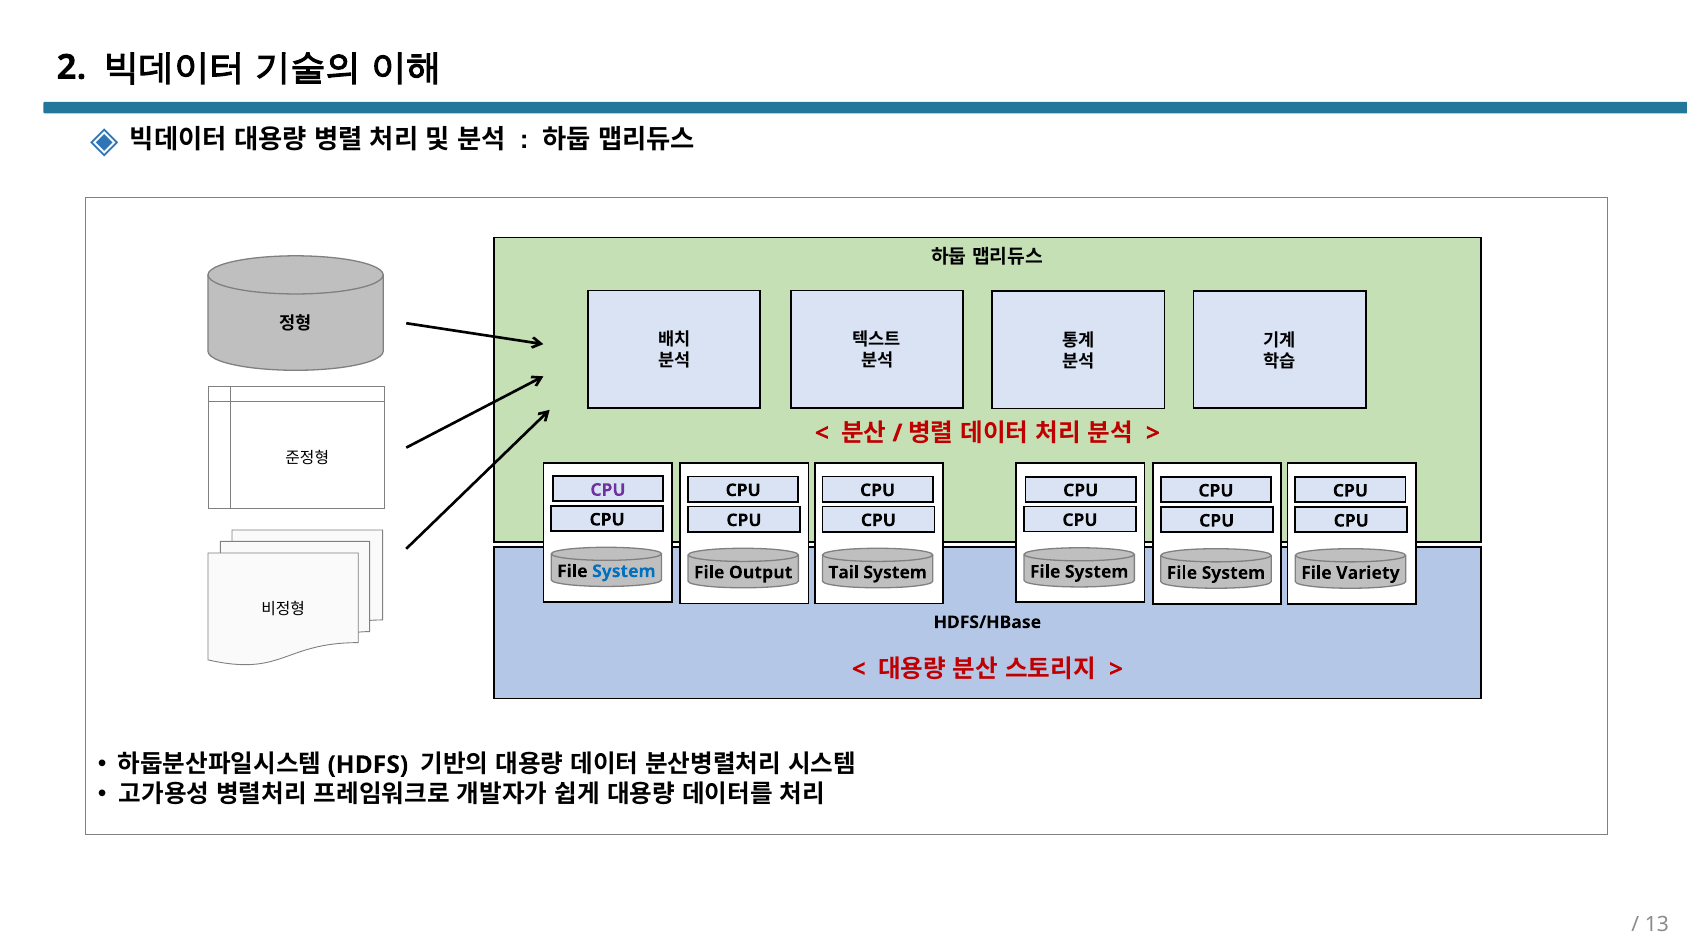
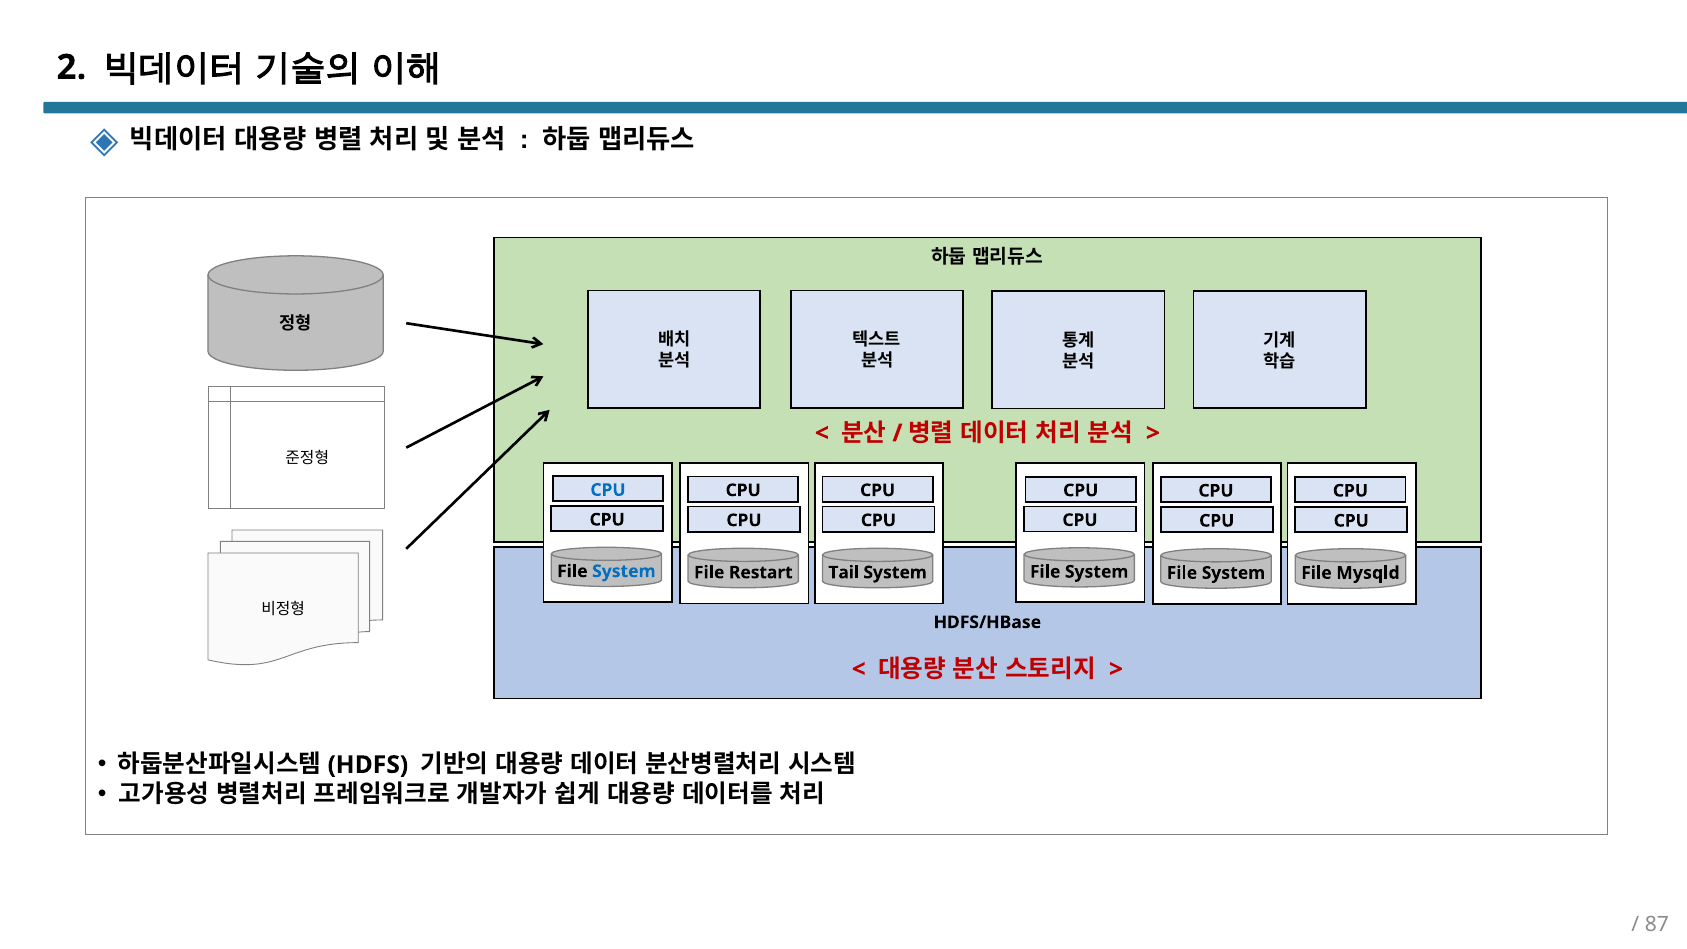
CPU colour: purple -> blue (608, 490)
Output: Output -> Restart (761, 572)
Variety: Variety -> Mysqld (1368, 573)
13: 13 -> 87 (1657, 924)
